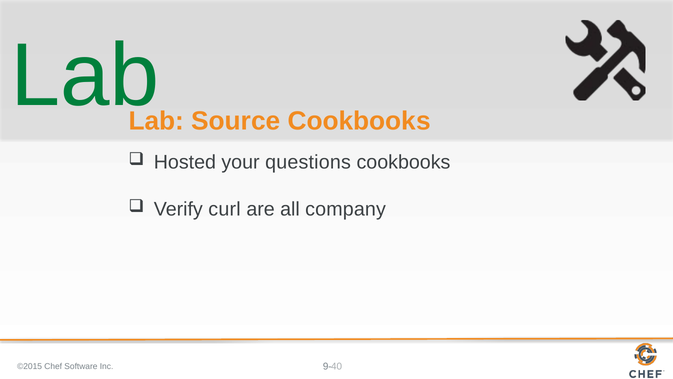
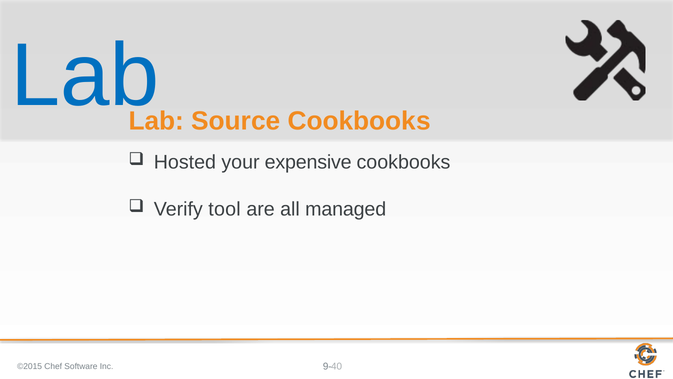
Lab colour: green -> blue (85, 76)
questions: questions -> expensive (308, 162)
curl: curl -> tool (224, 209)
company: company -> managed (346, 209)
